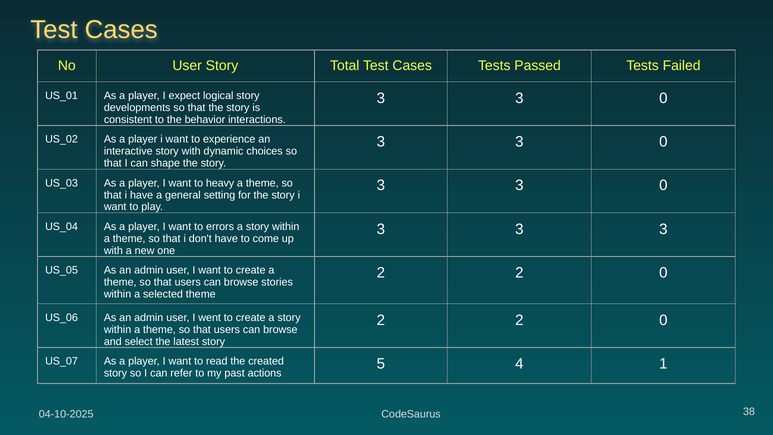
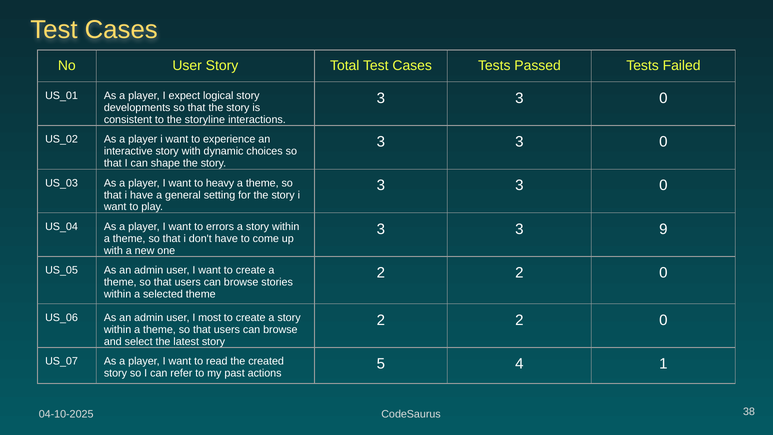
behavior: behavior -> storyline (205, 119)
3 3 3: 3 -> 9 (663, 229)
went: went -> most (210, 317)
